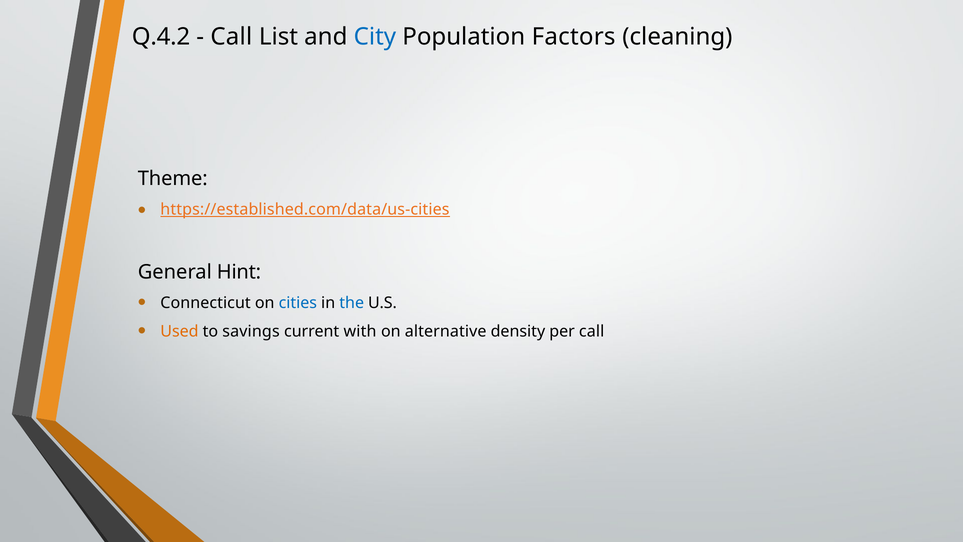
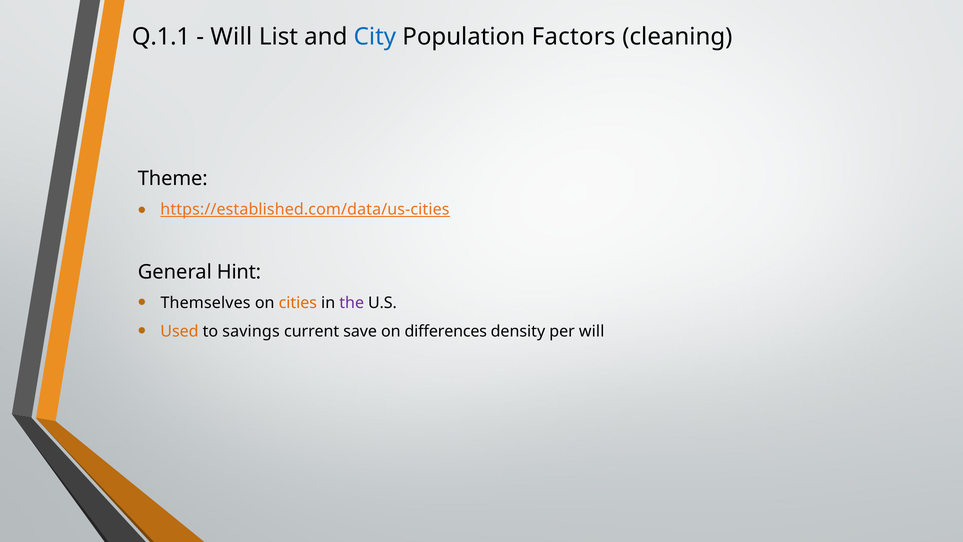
Q.4.2: Q.4.2 -> Q.1.1 (161, 37)
Call: Call -> Will (231, 37)
Connecticut: Connecticut -> Themselves (206, 303)
cities colour: blue -> orange (298, 303)
the colour: blue -> purple (352, 303)
with: with -> save (360, 331)
alternative: alternative -> differences (446, 331)
per call: call -> will (592, 331)
